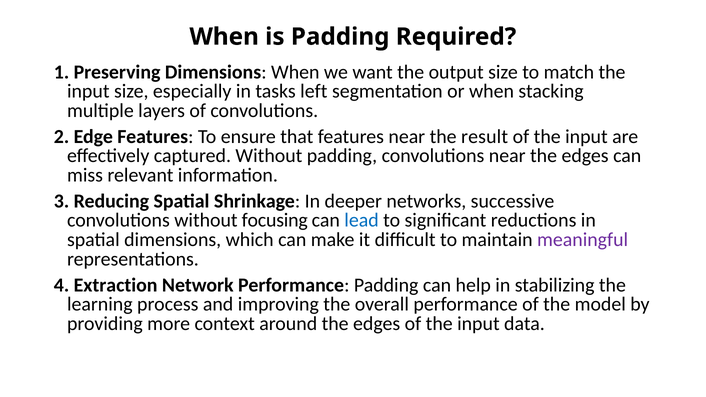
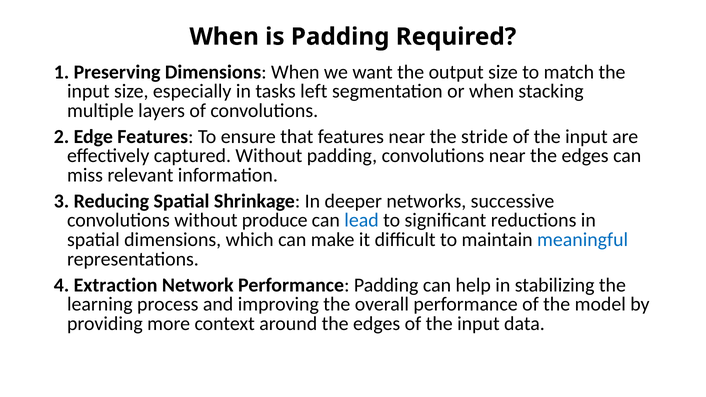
result: result -> stride (485, 137)
focusing: focusing -> produce (275, 220)
meaningful colour: purple -> blue (583, 240)
